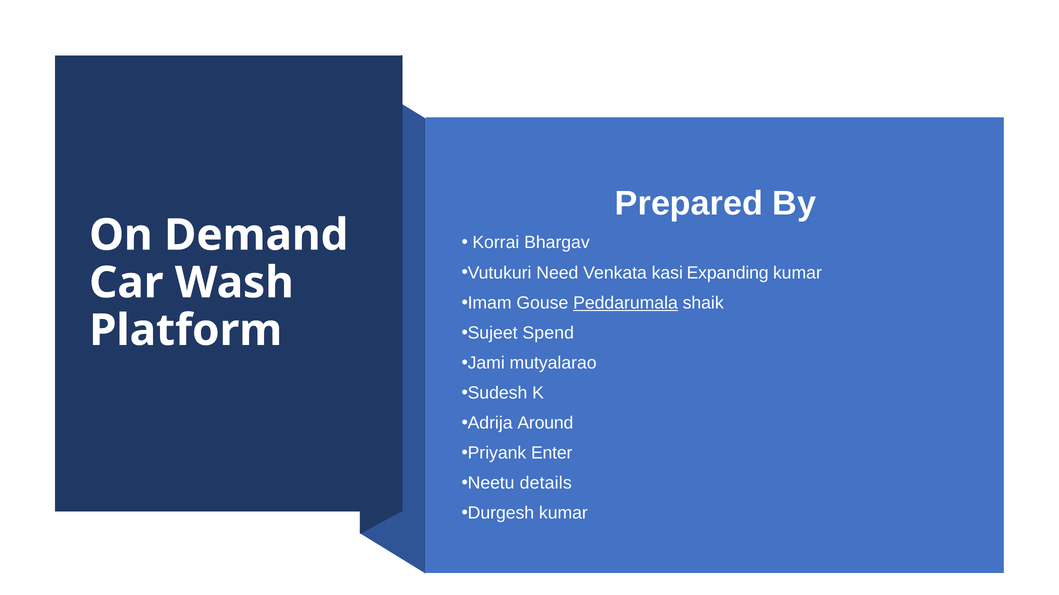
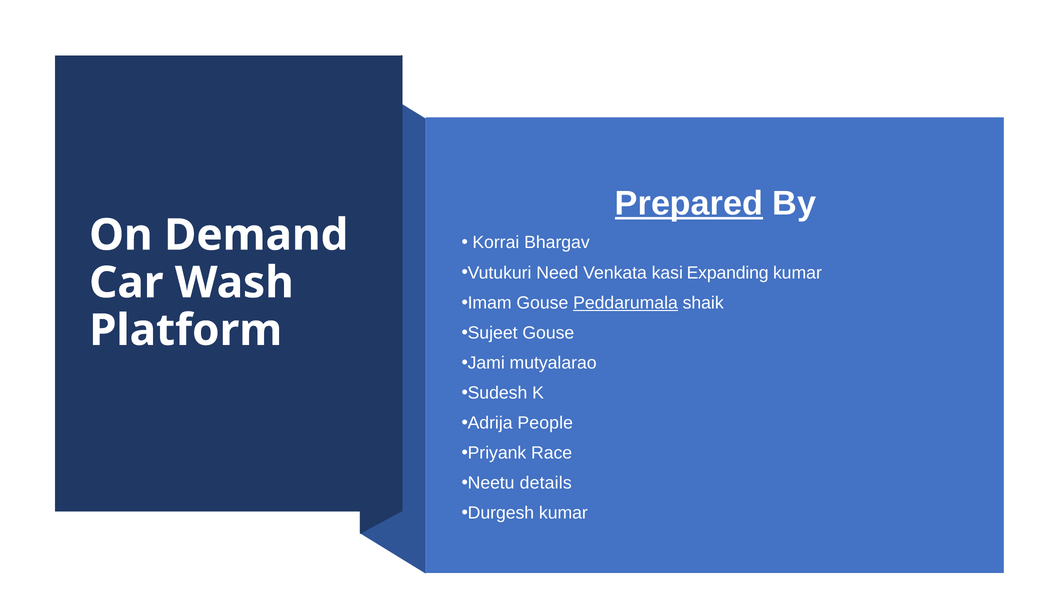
Prepared underline: none -> present (689, 204)
Sujeet Spend: Spend -> Gouse (548, 333)
Around: Around -> People (545, 423)
Enter: Enter -> Race (552, 453)
